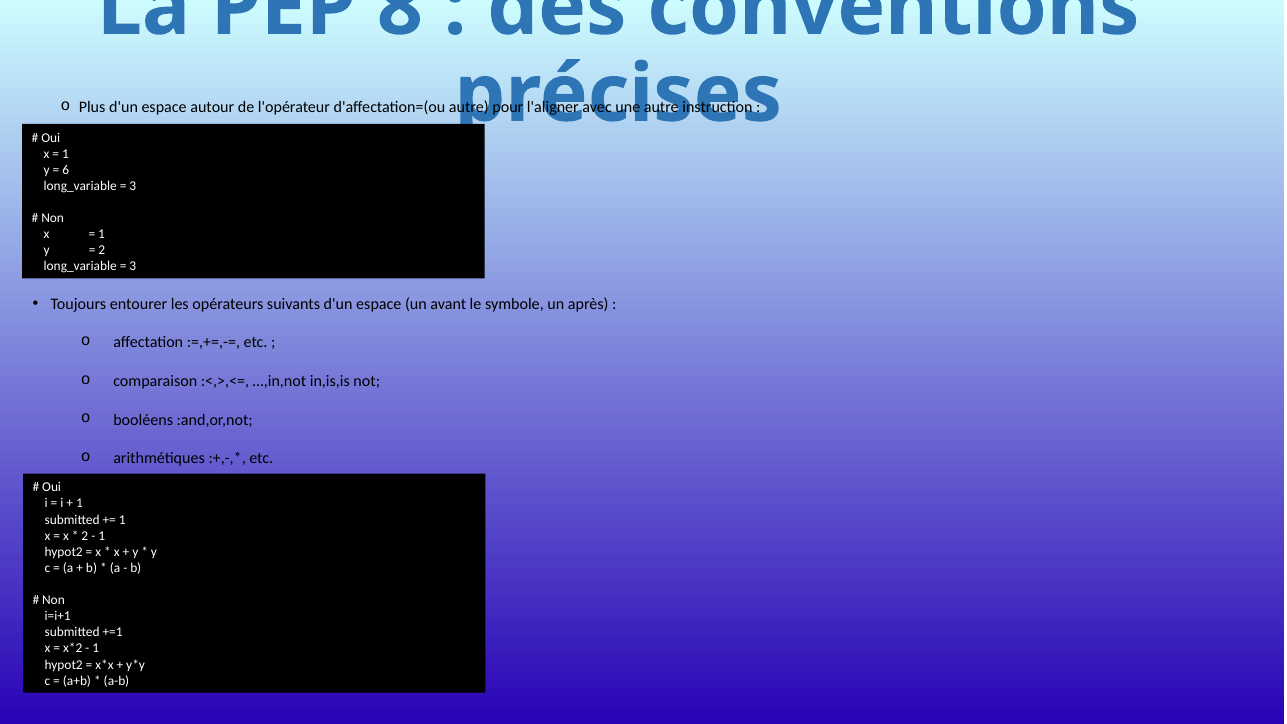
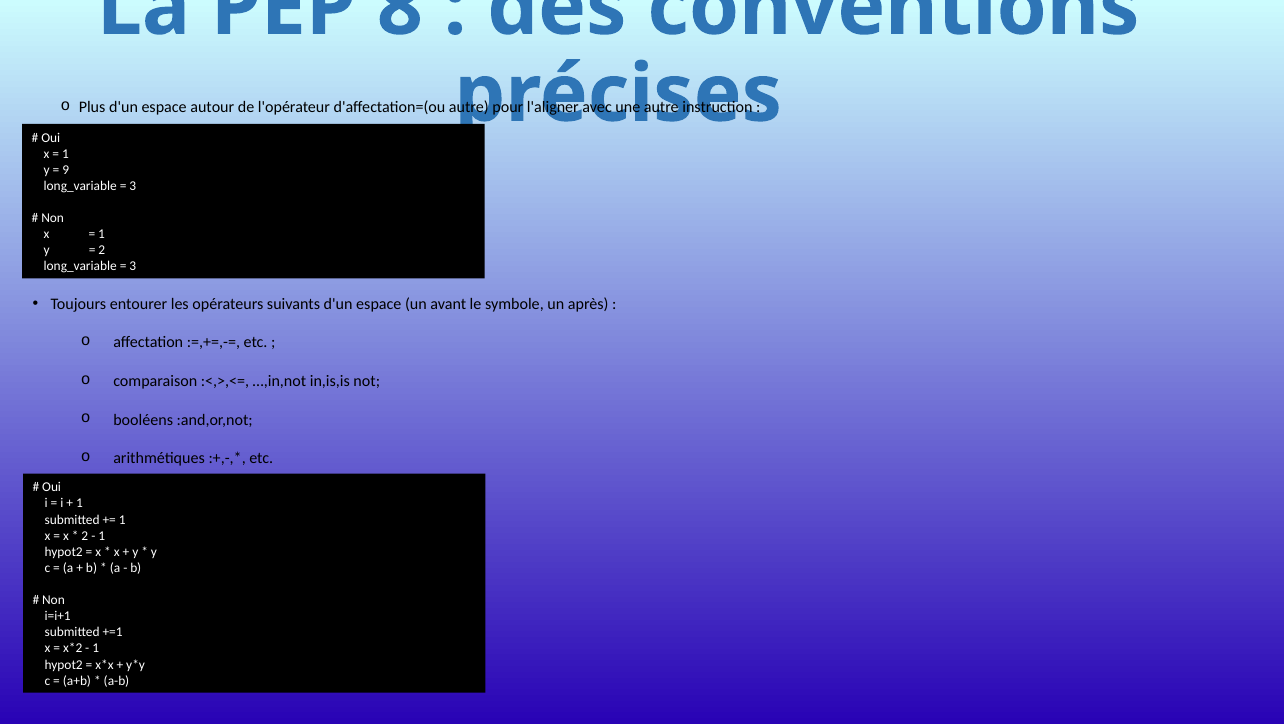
6: 6 -> 9 (66, 170)
